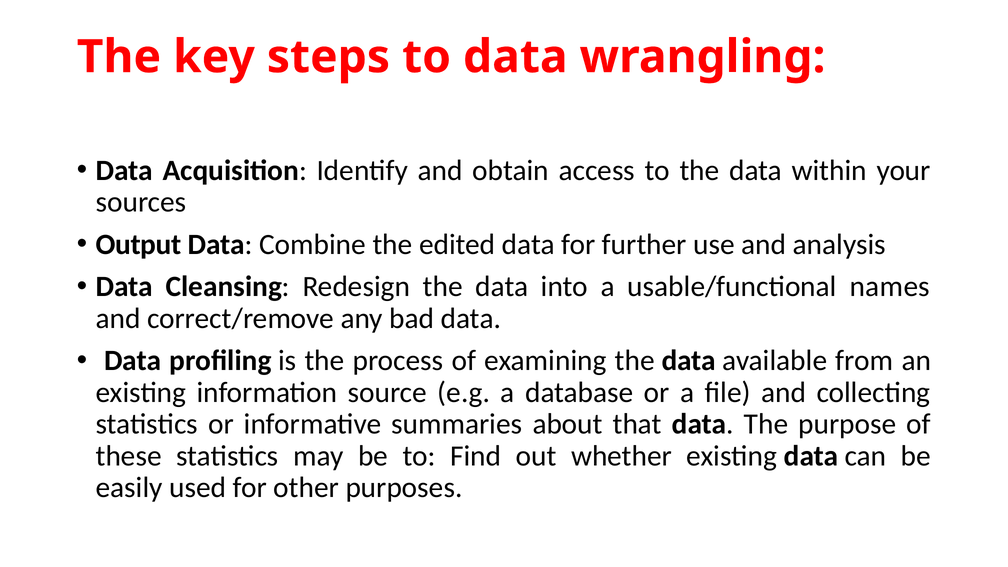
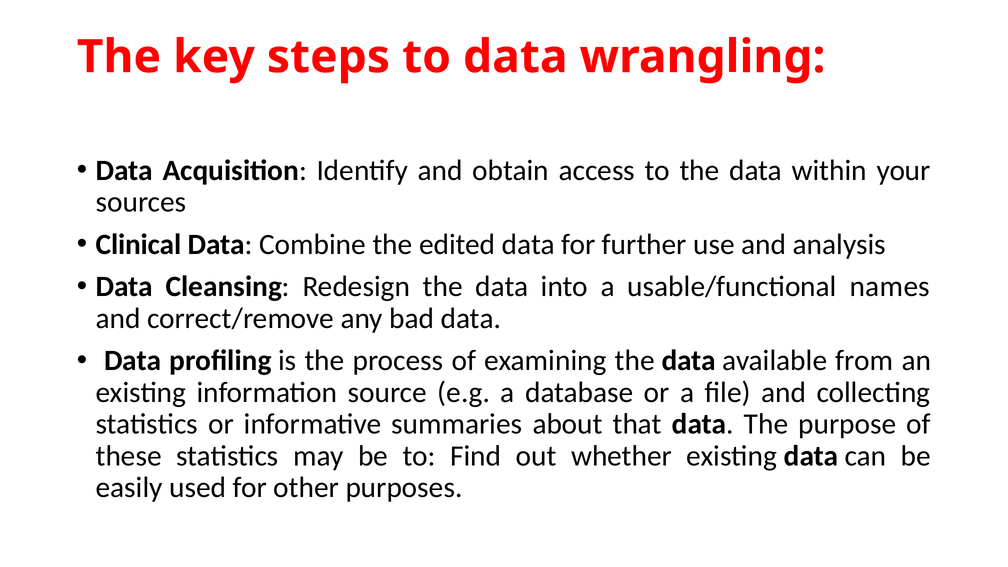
Output: Output -> Clinical (138, 244)
